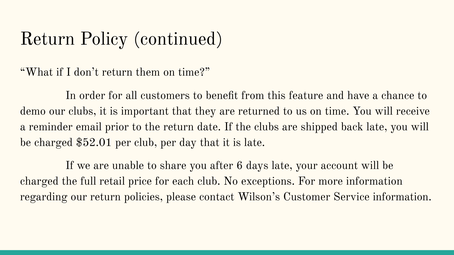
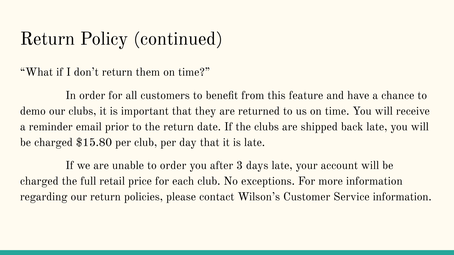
$52.01: $52.01 -> $15.80 (94, 143)
to share: share -> order (173, 166)
6: 6 -> 3 (240, 166)
